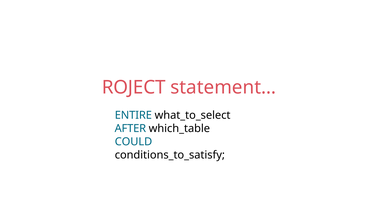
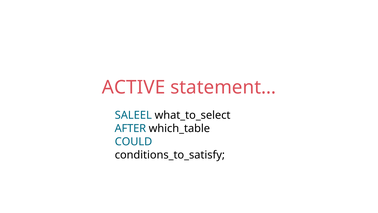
ROJECT: ROJECT -> ACTIVE (134, 87)
ENTIRE: ENTIRE -> SALEEL (133, 115)
